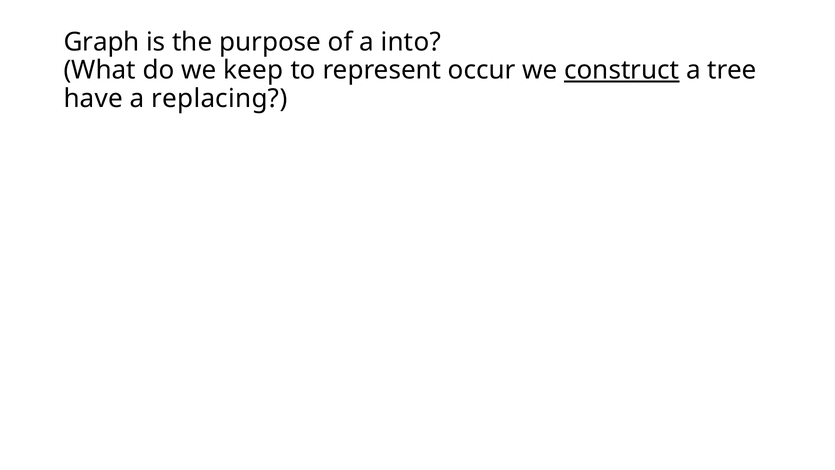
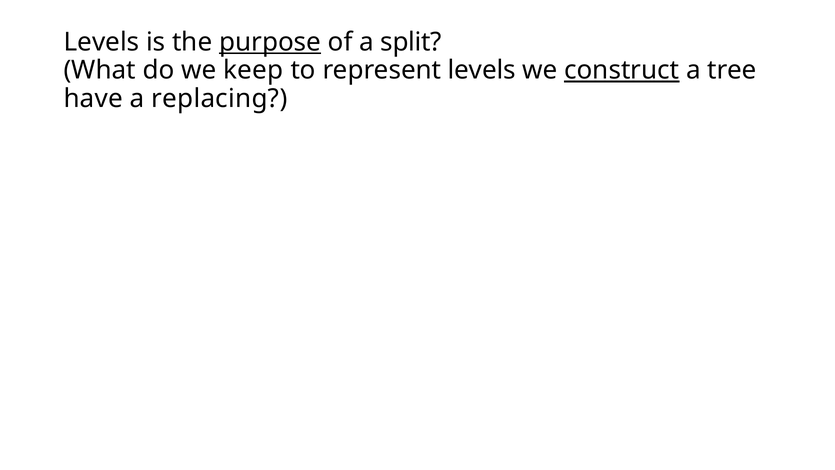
Graph: Graph -> Levels (101, 42)
purpose underline: none -> present (270, 42)
into: into -> split (411, 42)
represent occur: occur -> levels (482, 70)
